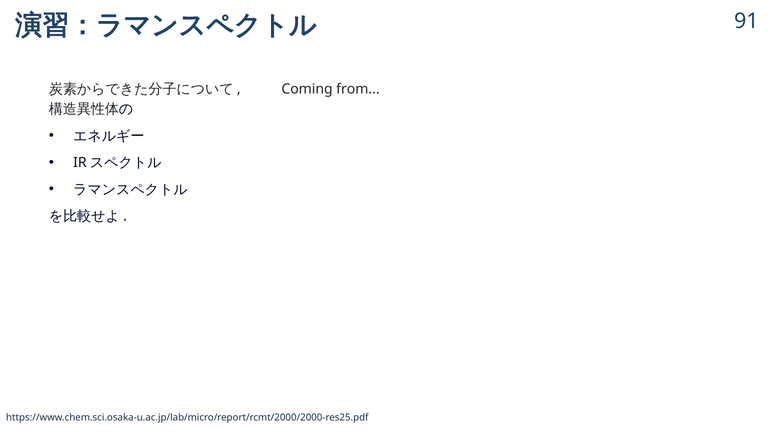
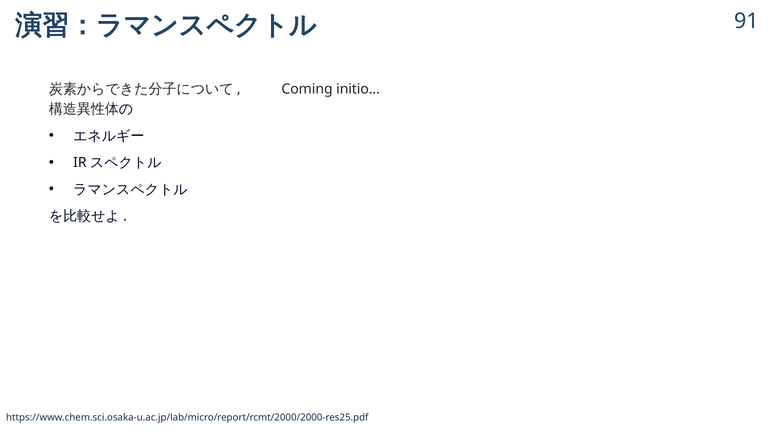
from: from -> initio (358, 89)
